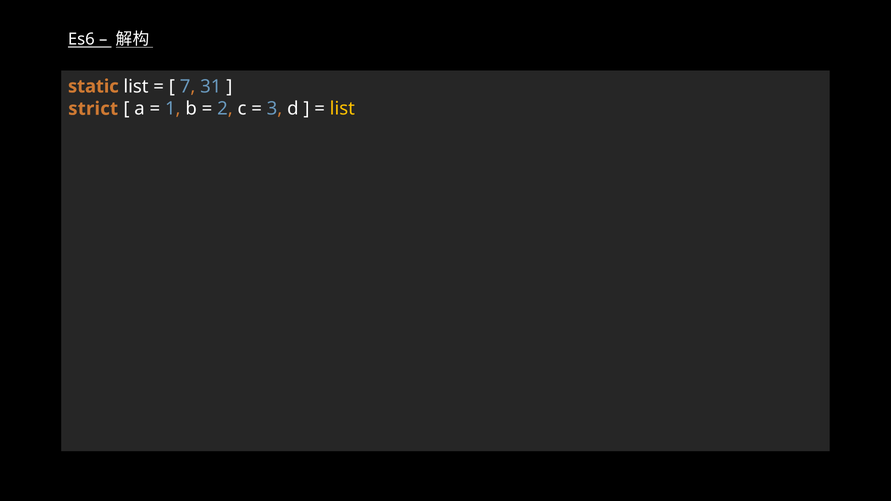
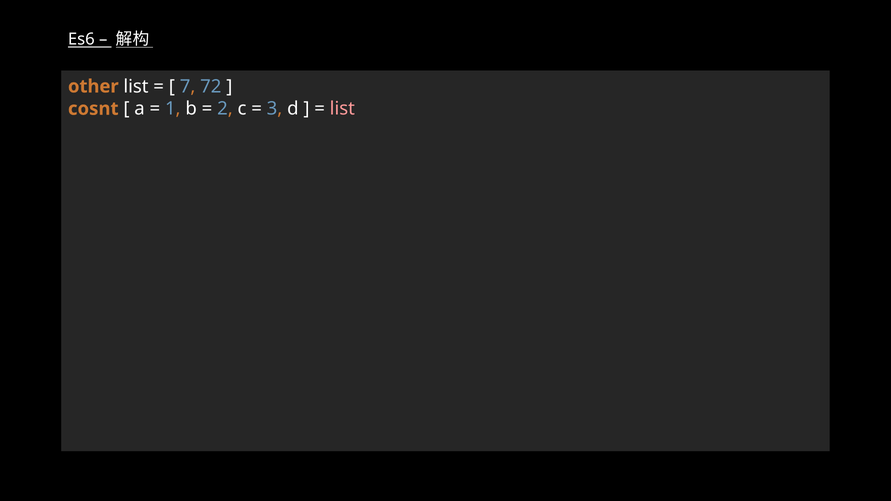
static: static -> other (93, 86)
31: 31 -> 72 (211, 86)
strict: strict -> cosnt (93, 109)
list colour: yellow -> pink (342, 109)
